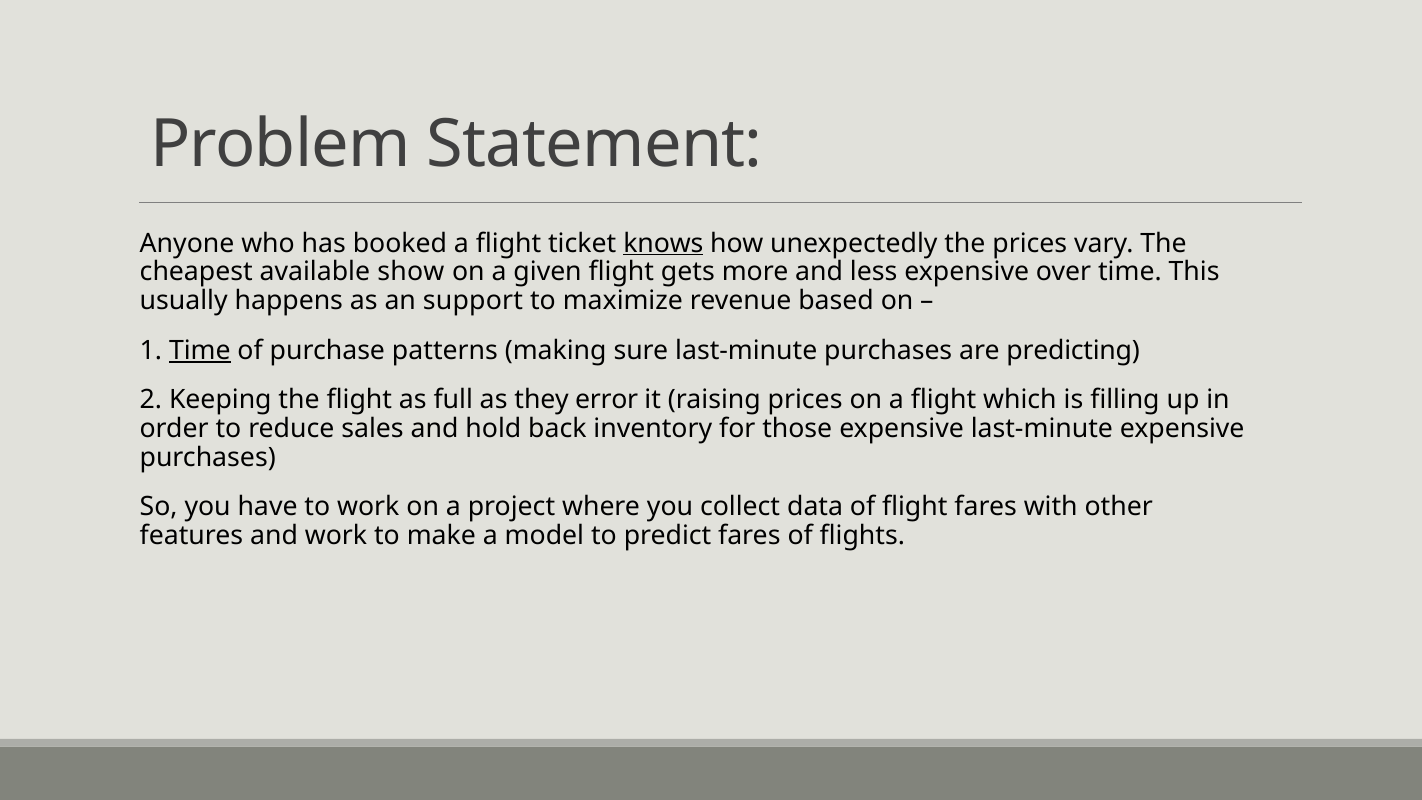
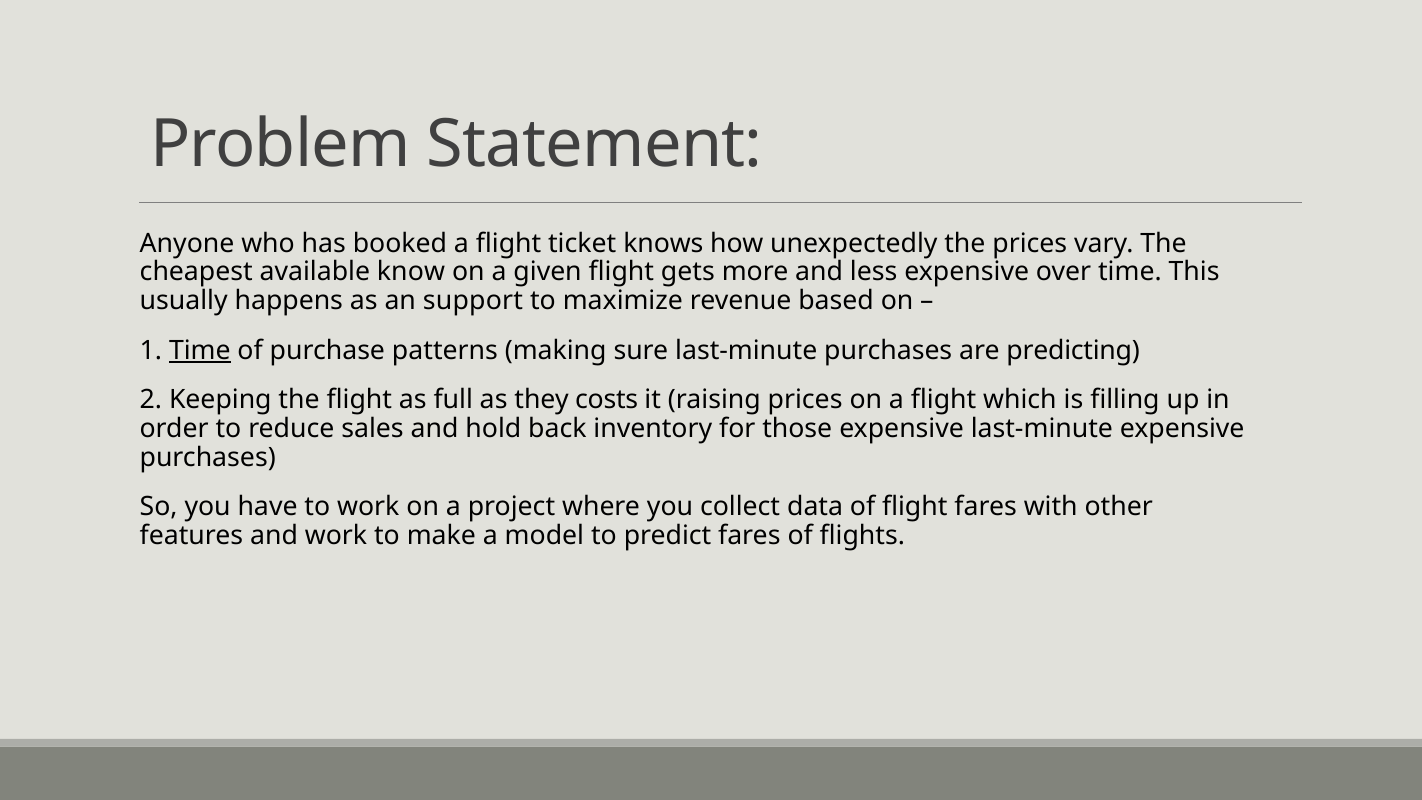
knows underline: present -> none (663, 243)
show: show -> know (411, 272)
error: error -> costs (607, 400)
